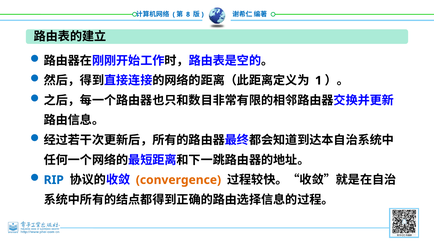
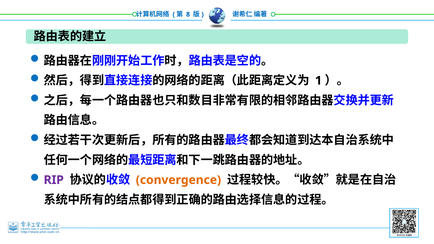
RIP colour: blue -> purple (54, 180)
